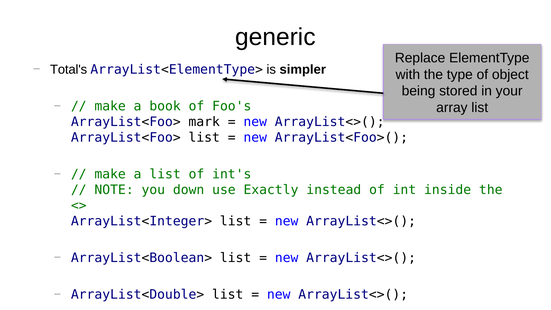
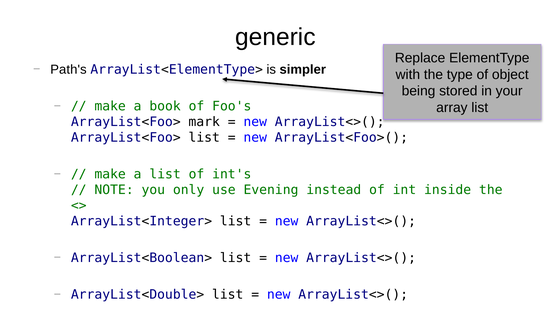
Total's: Total's -> Path's (68, 70)
down: down -> only (189, 190)
Exactly: Exactly -> Evening (271, 190)
